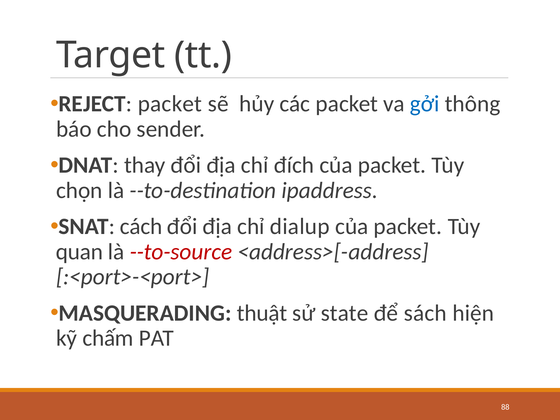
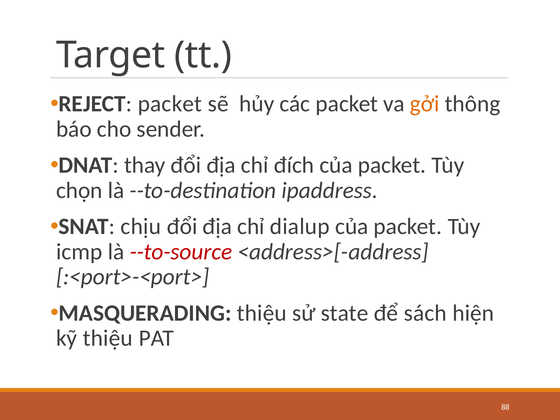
gởi colour: blue -> orange (425, 104)
cách: cách -> chịu (141, 227)
quan: quan -> icmp (79, 252)
MASQUERADING thuật: thuật -> thiệu (262, 313)
kỹ chấm: chấm -> thiệu (108, 338)
